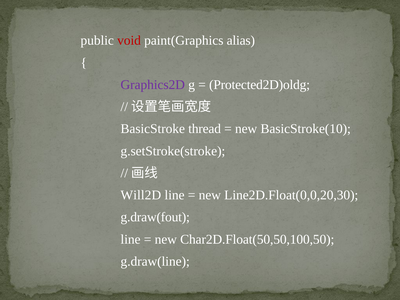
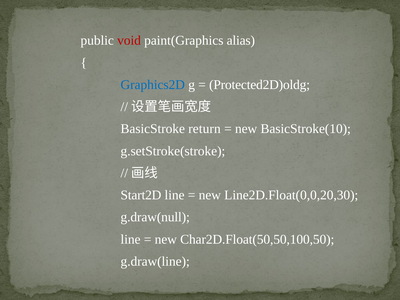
Graphics2D colour: purple -> blue (153, 85)
thread: thread -> return (204, 129)
Will2D: Will2D -> Start2D (141, 195)
g.draw(fout: g.draw(fout -> g.draw(null (155, 217)
